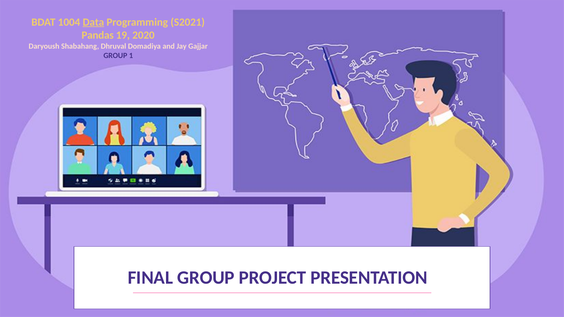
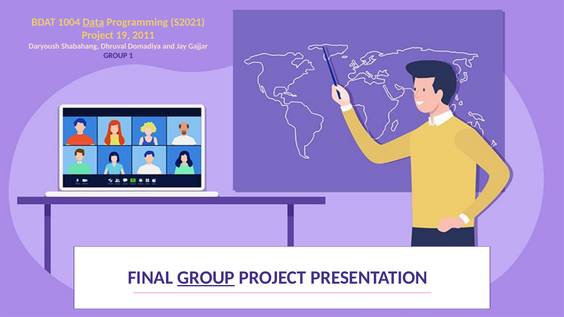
Pandas: Pandas -> Project (98, 35)
2020: 2020 -> 2011 (144, 35)
GROUP underline: none -> present (206, 278)
